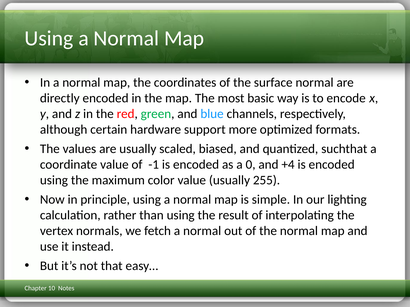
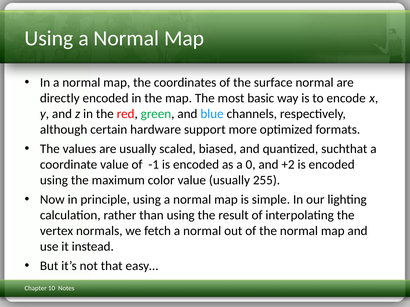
+4: +4 -> +2 (288, 165)
